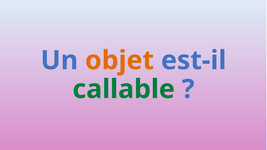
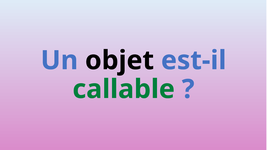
objet colour: orange -> black (120, 61)
